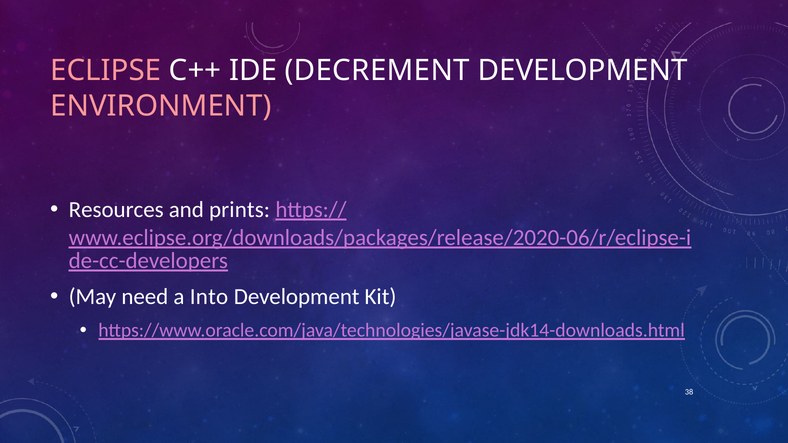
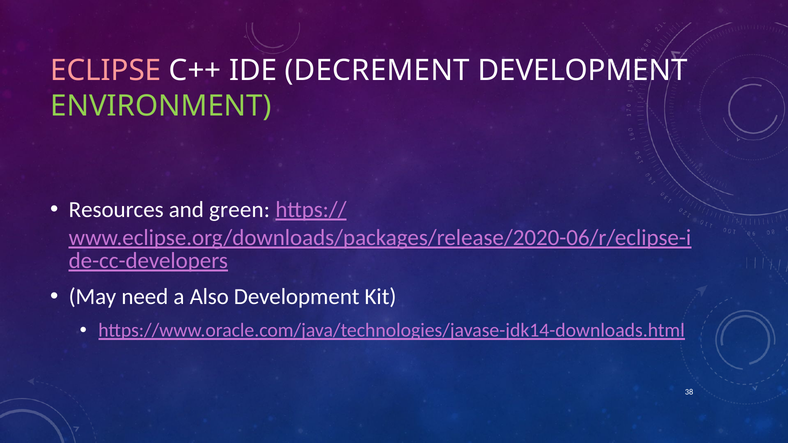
ENVIRONMENT colour: pink -> light green (161, 106)
prints: prints -> green (239, 210)
Into: Into -> Also (209, 297)
